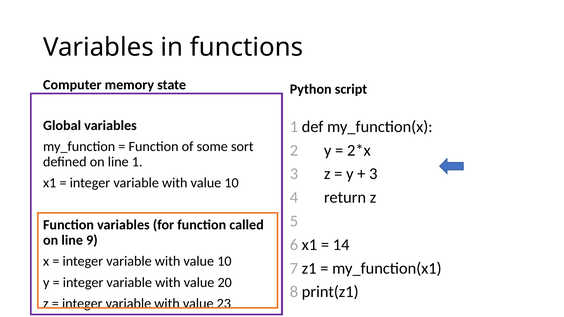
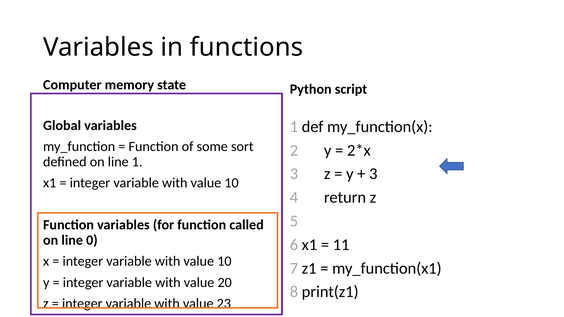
9: 9 -> 0 (92, 240)
14: 14 -> 11 (341, 245)
